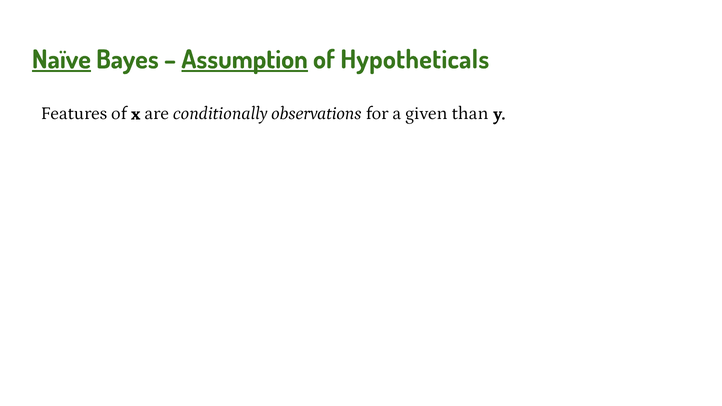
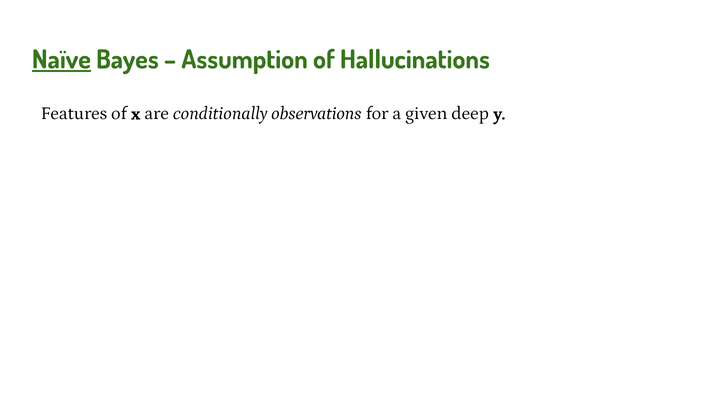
Assumption underline: present -> none (245, 60)
Hypotheticals: Hypotheticals -> Hallucinations (415, 60)
than: than -> deep (470, 114)
